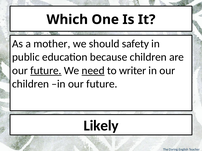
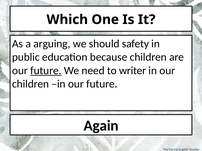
mother: mother -> arguing (52, 44)
need underline: present -> none (93, 71)
Likely: Likely -> Again (101, 126)
